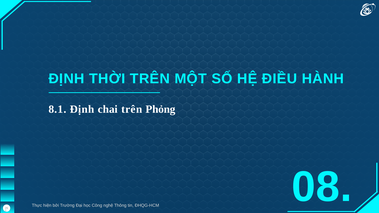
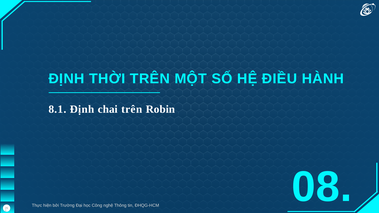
Phỏng: Phỏng -> Robin (160, 109)
